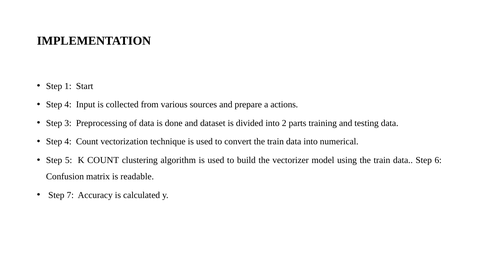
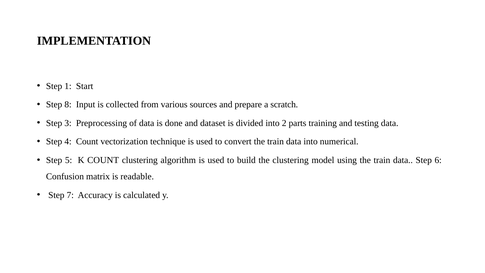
4: 4 -> 8 (68, 105)
actions: actions -> scratch (284, 105)
the vectorizer: vectorizer -> clustering (291, 160)
